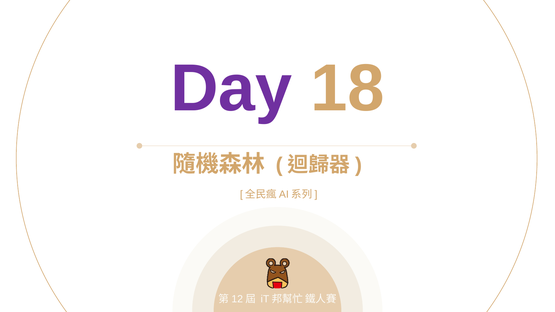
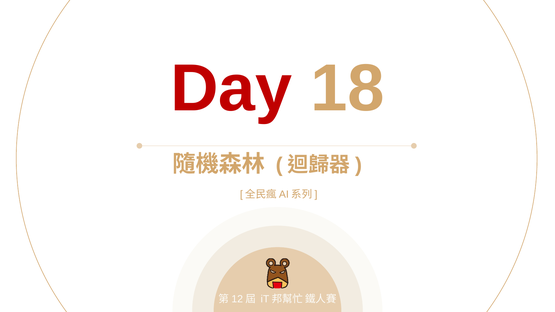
Day colour: purple -> red (231, 89)
